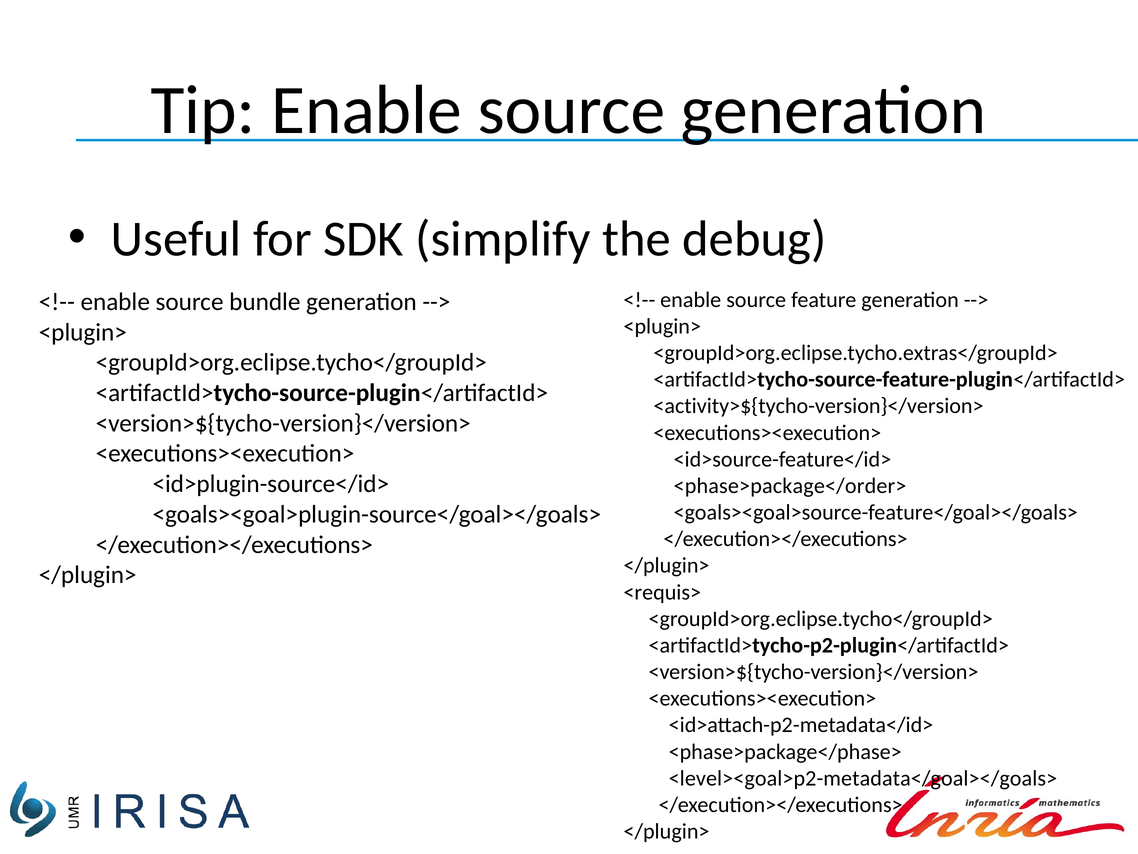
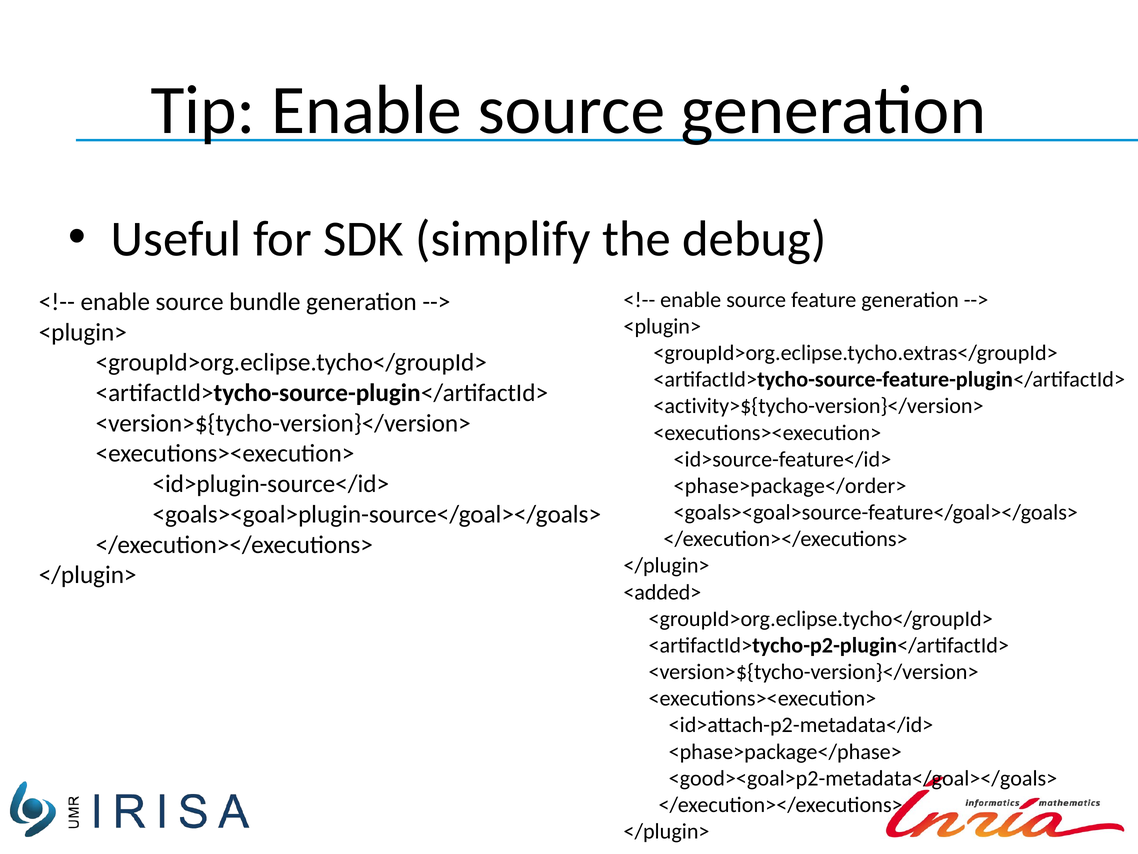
<requis>: <requis> -> <added> (662, 592)
<level><goal>p2-metadata</goal></goals>: <level><goal>p2-metadata</goal></goals> -> <good><goal>p2-metadata</goal></goals> (863, 778)
